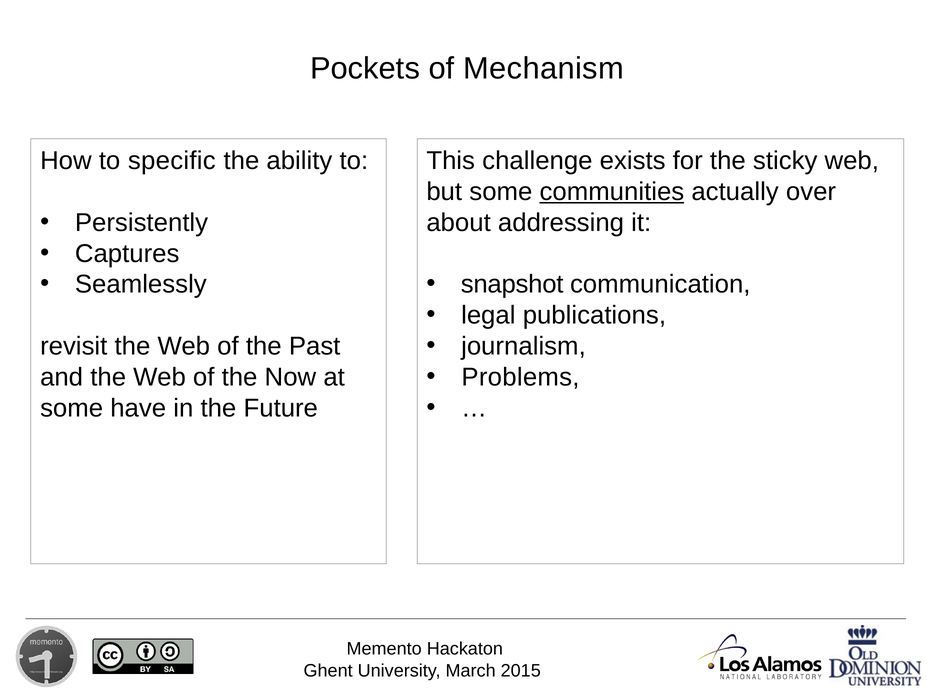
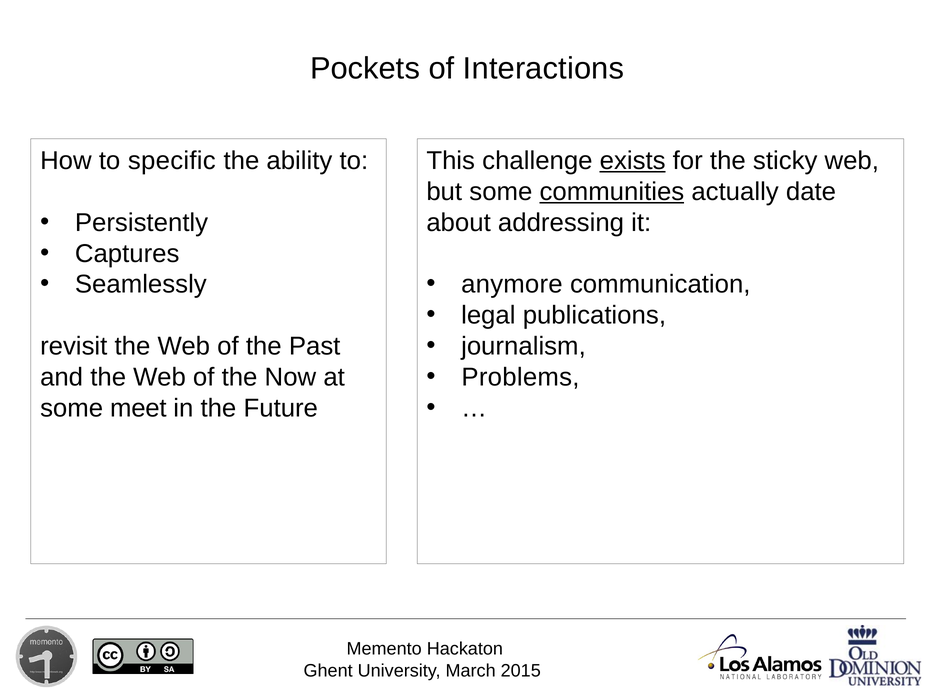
Mechanism: Mechanism -> Interactions (544, 69)
exists underline: none -> present (633, 161)
over: over -> date (811, 192)
snapshot: snapshot -> anymore (512, 285)
have: have -> meet (138, 408)
